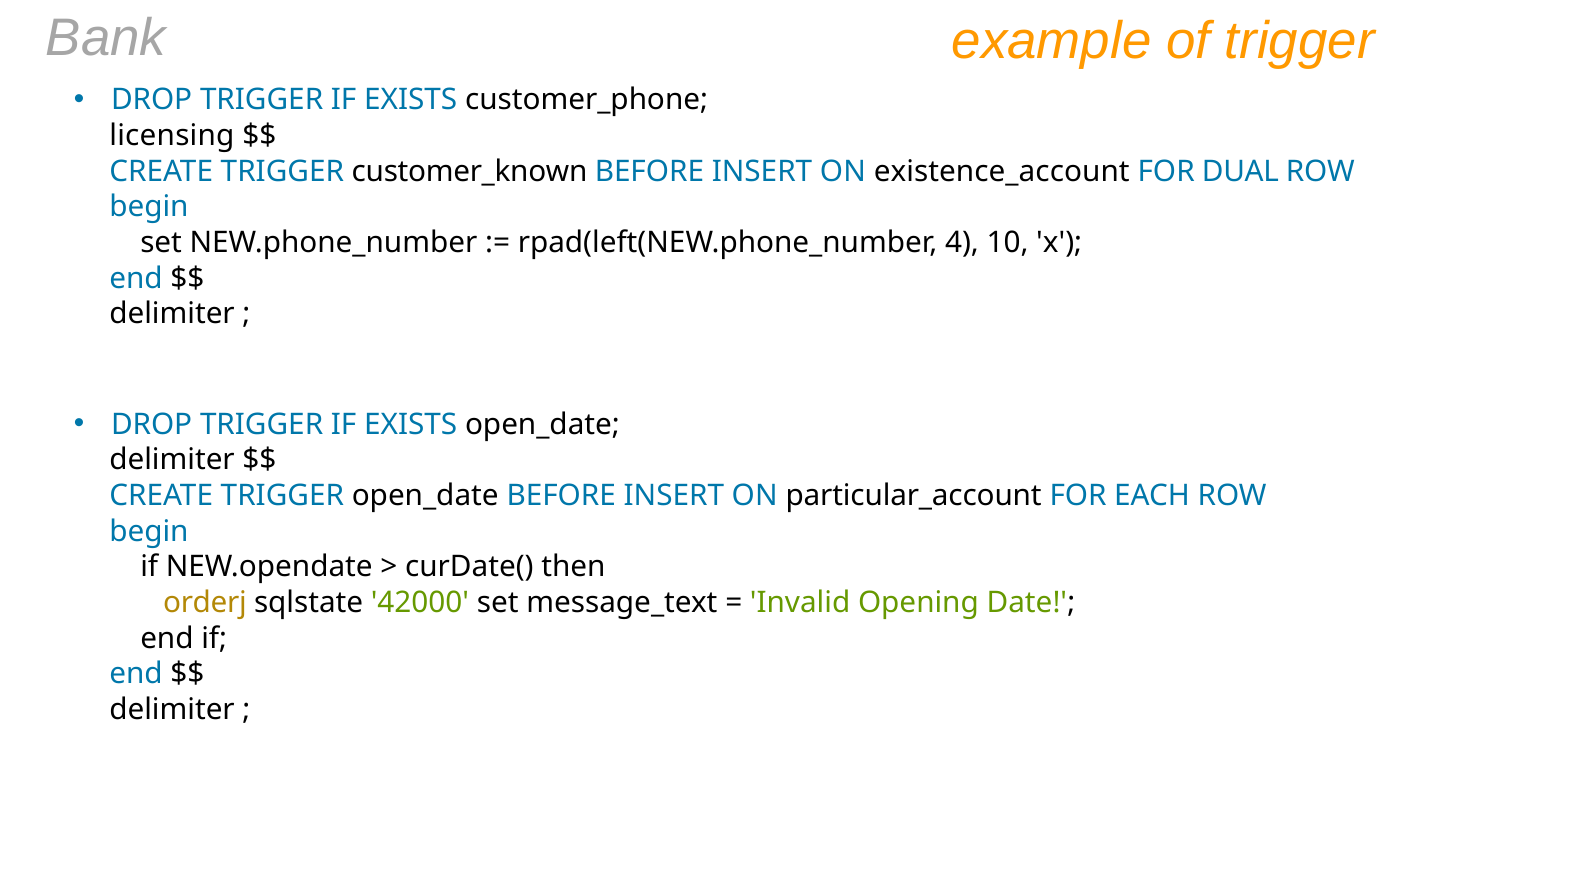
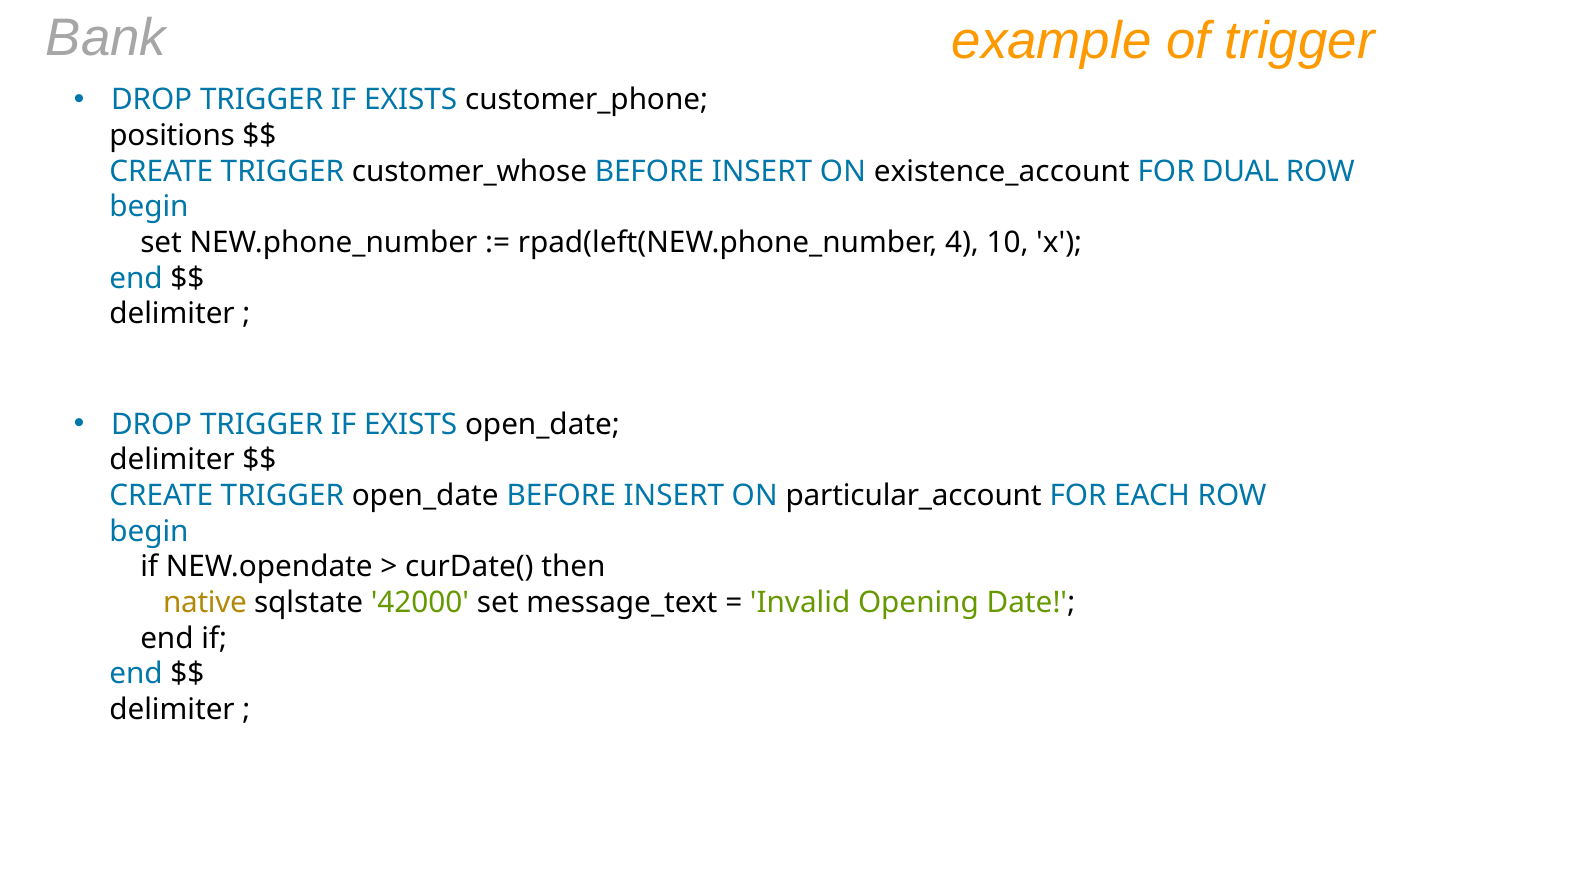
licensing: licensing -> positions (172, 136)
customer_known: customer_known -> customer_whose (469, 171)
orderj: orderj -> native (205, 603)
